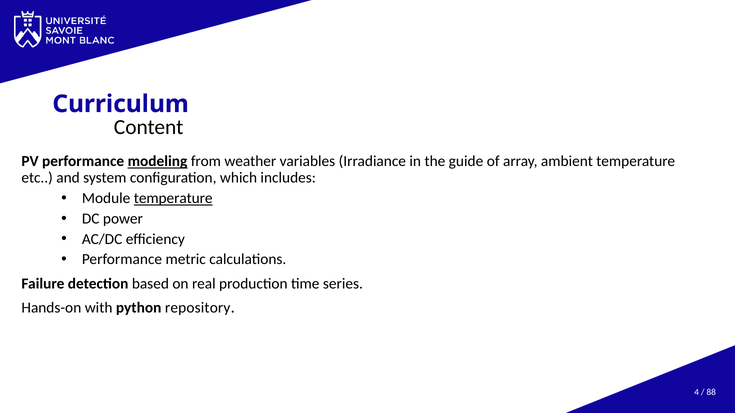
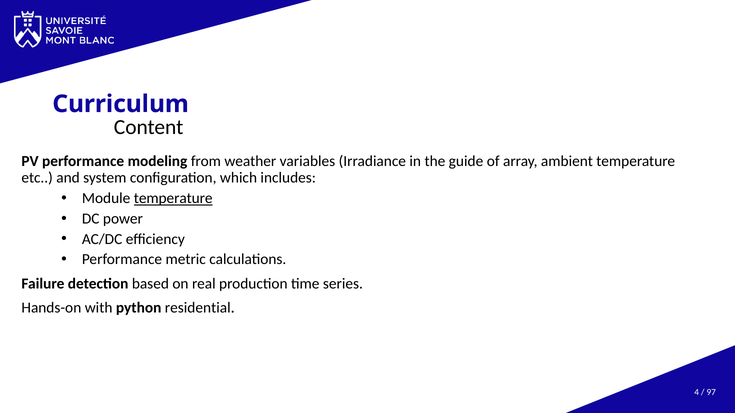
modeling underline: present -> none (157, 162)
repository: repository -> residential (198, 308)
88: 88 -> 97 (711, 393)
